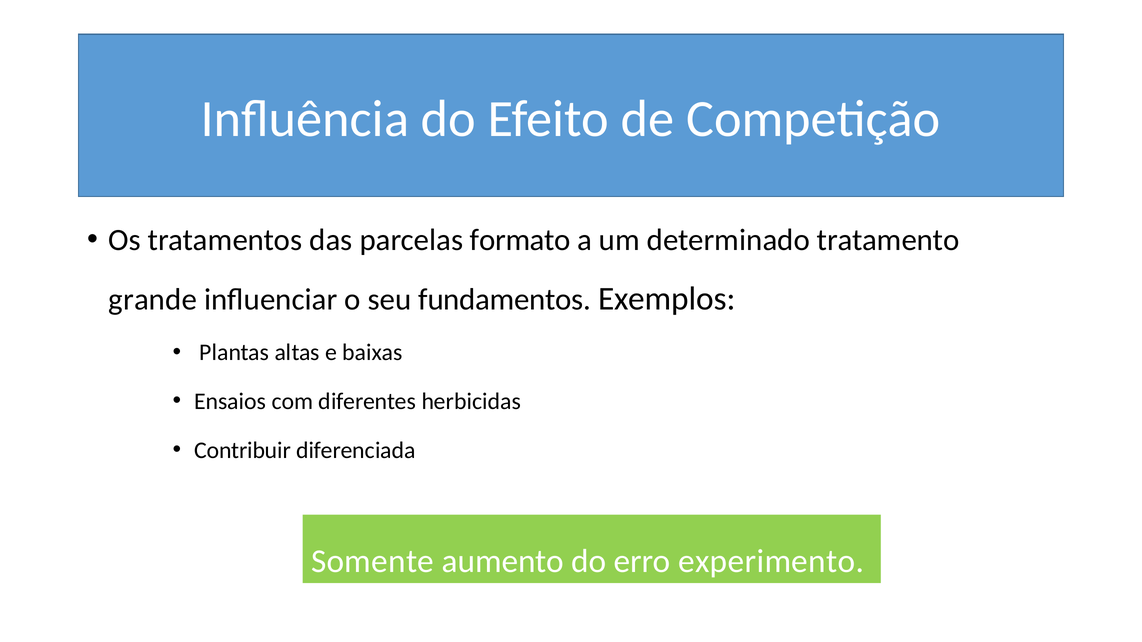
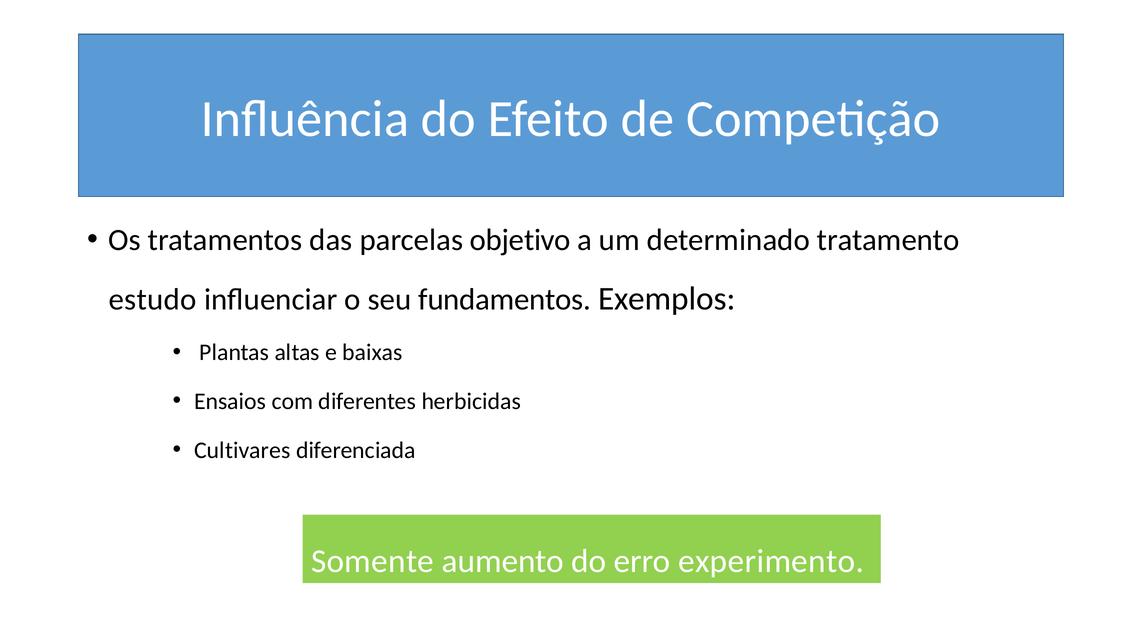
formato: formato -> objetivo (520, 240)
grande: grande -> estudo (153, 300)
Contribuir: Contribuir -> Cultivares (242, 450)
